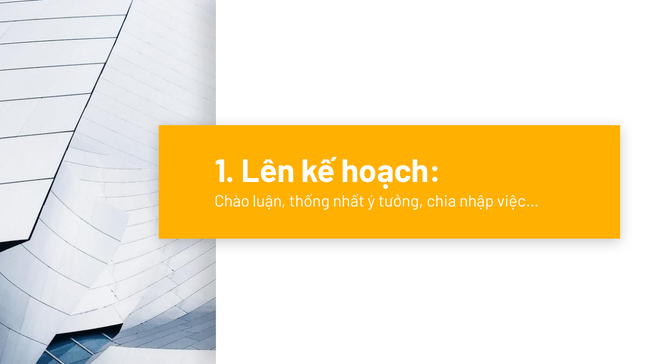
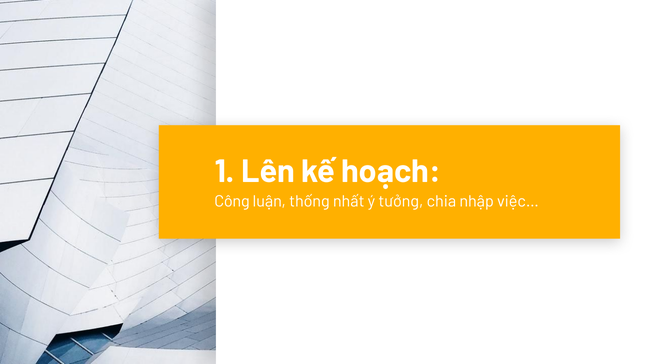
Chào: Chào -> Công (232, 202)
